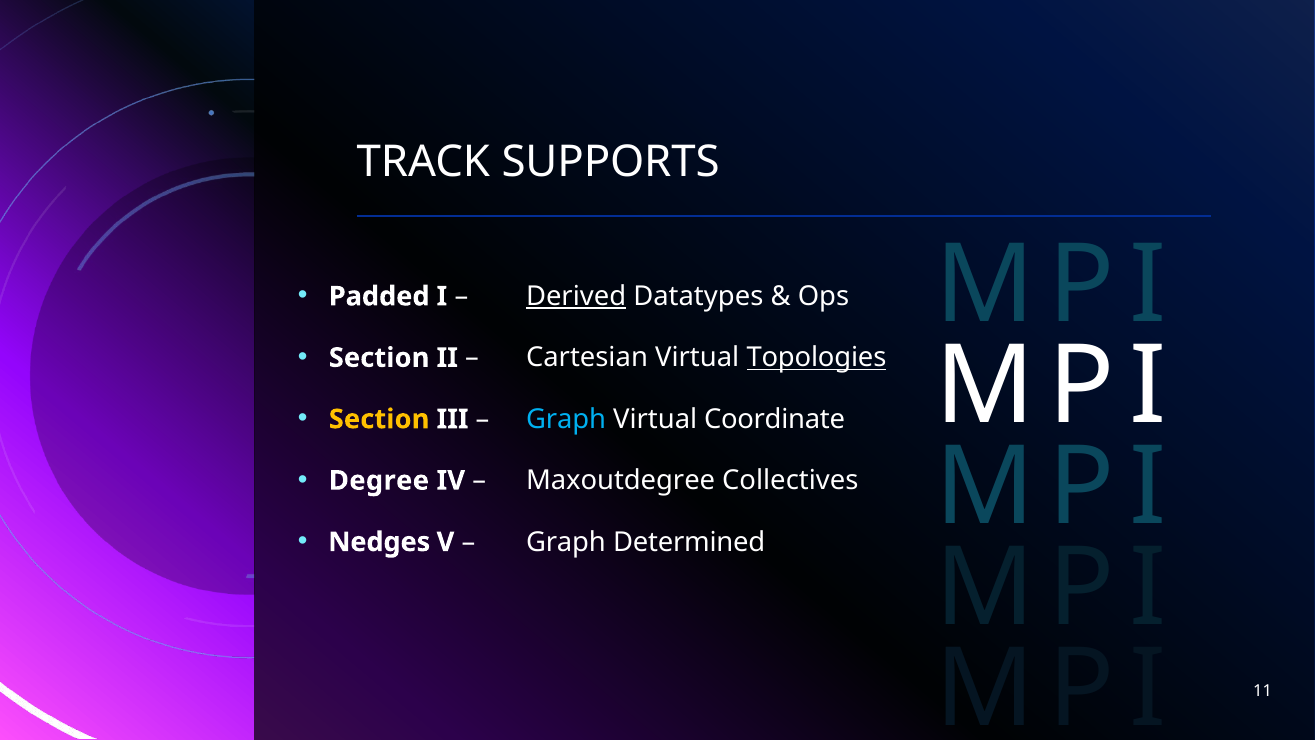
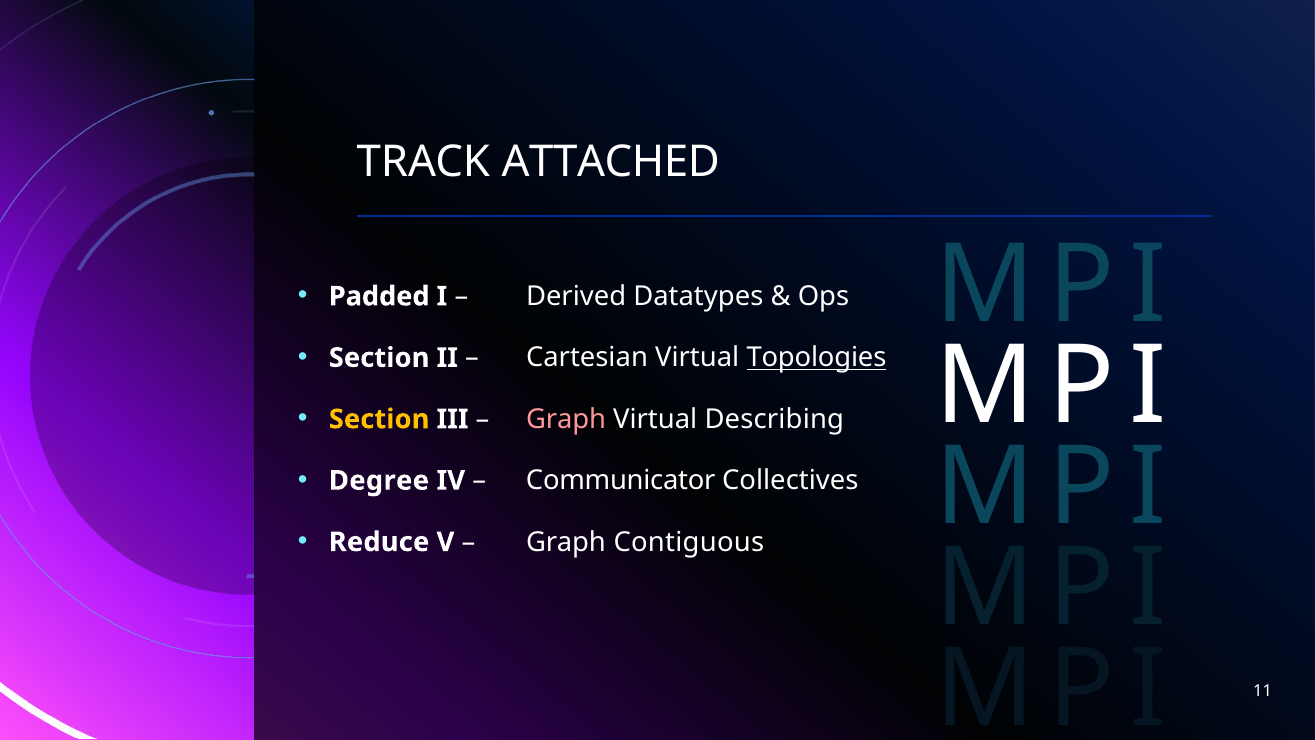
SUPPORTS: SUPPORTS -> ATTACHED (611, 162)
Derived underline: present -> none (576, 296)
Graph colour: light blue -> pink (566, 419)
Coordinate: Coordinate -> Describing (774, 419)
Maxoutdegree: Maxoutdegree -> Communicator (621, 480)
Nedges: Nedges -> Reduce (379, 542)
Determined: Determined -> Contiguous (689, 542)
